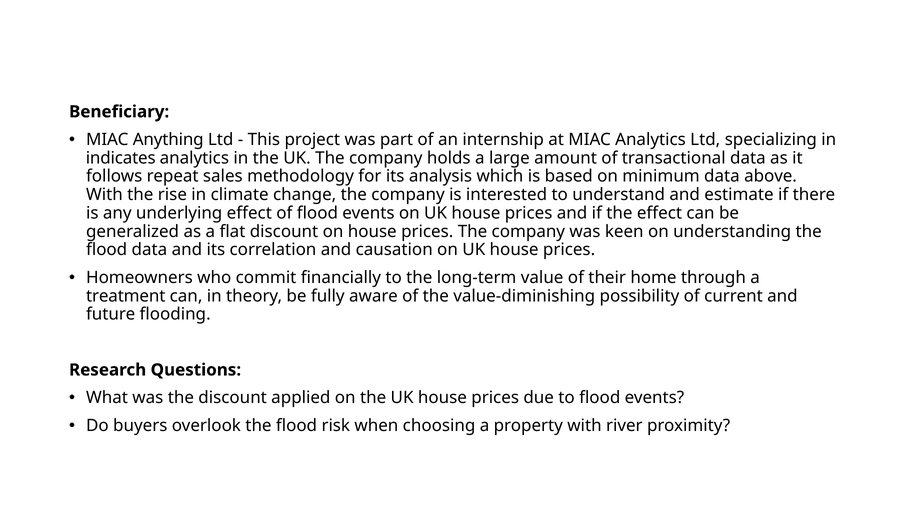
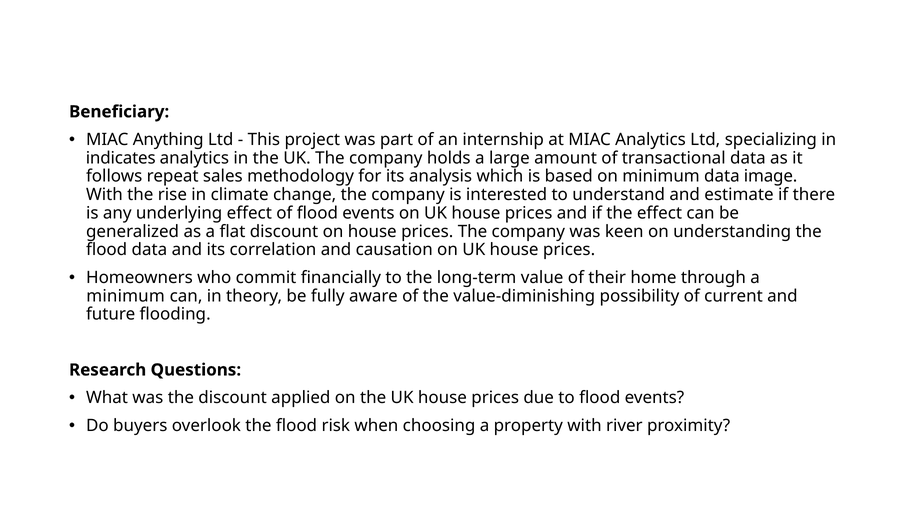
above: above -> image (771, 176)
treatment: treatment -> minimum (126, 296)
